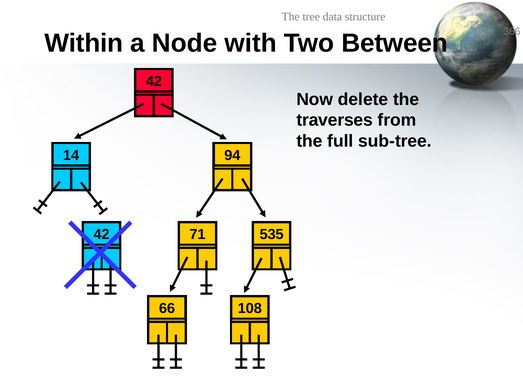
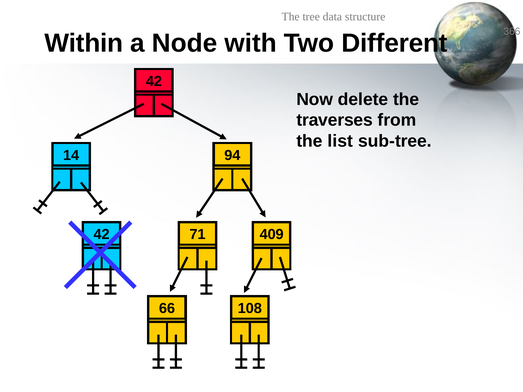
Between: Between -> Different (395, 43)
full: full -> list (340, 141)
535: 535 -> 409 (272, 235)
